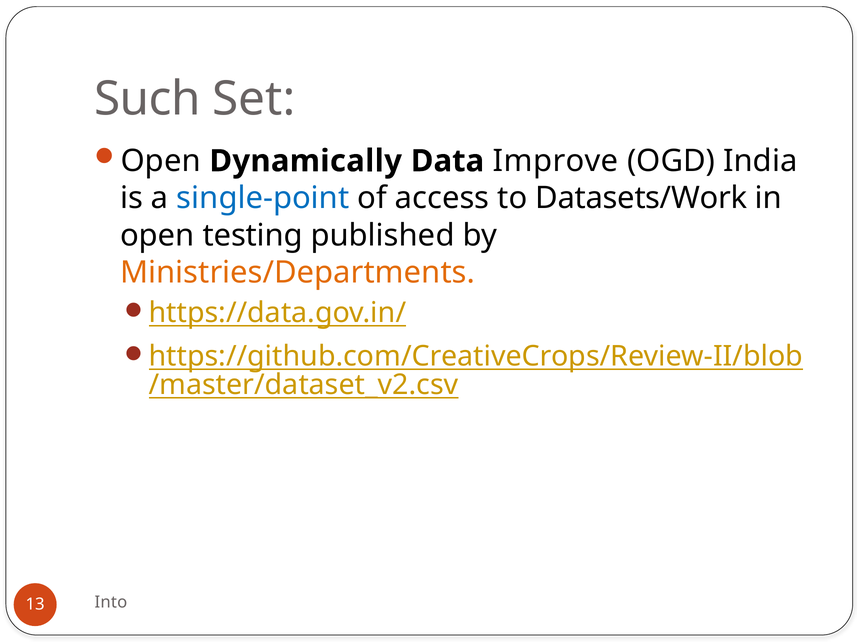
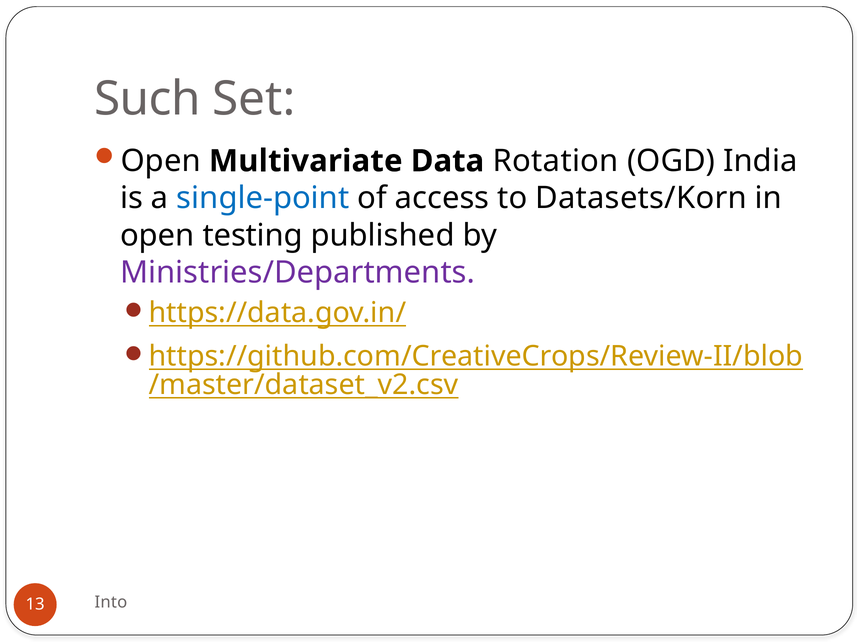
Dynamically: Dynamically -> Multivariate (306, 161)
Improve: Improve -> Rotation (556, 161)
Datasets/Work: Datasets/Work -> Datasets/Korn (641, 198)
Ministries/Departments colour: orange -> purple (298, 273)
